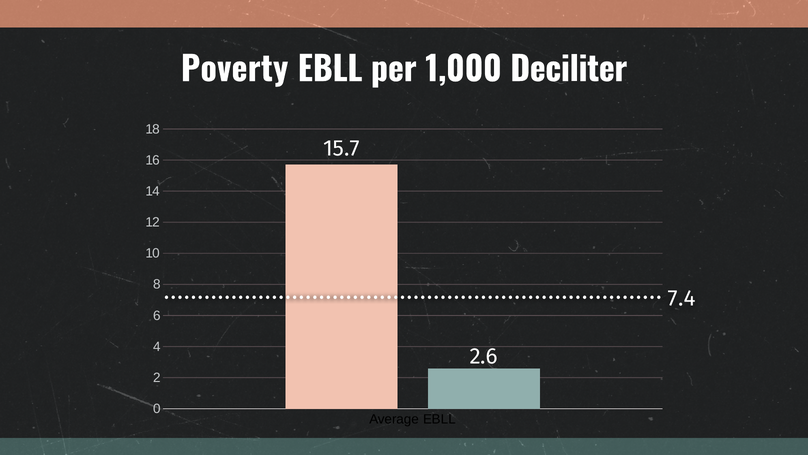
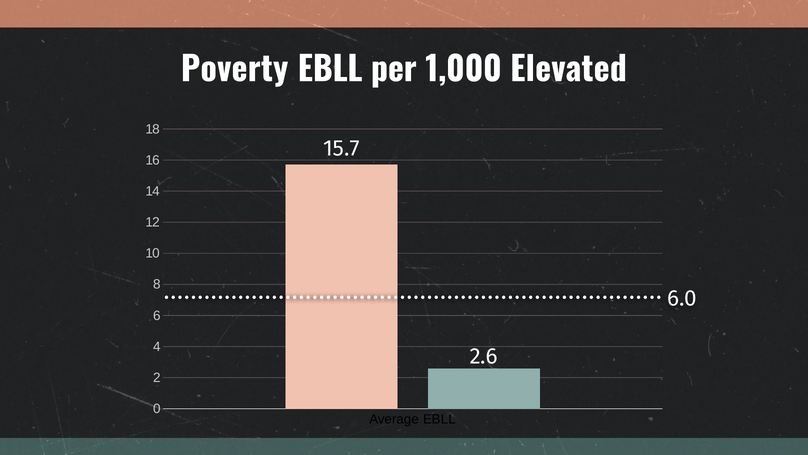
Deciliter: Deciliter -> Elevated (569, 70)
7.4: 7.4 -> 6.0 (682, 298)
